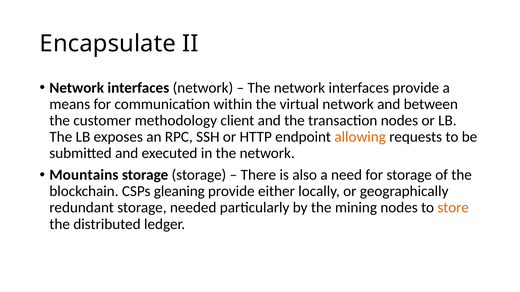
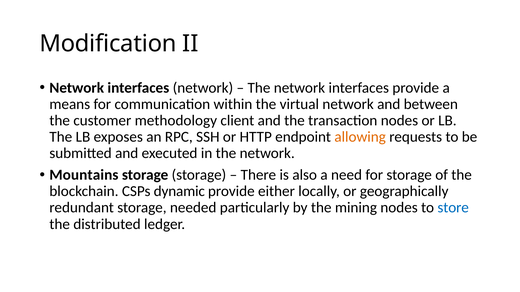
Encapsulate: Encapsulate -> Modification (108, 44)
gleaning: gleaning -> dynamic (179, 192)
store colour: orange -> blue (453, 208)
